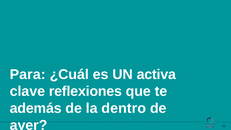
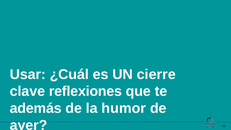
Para: Para -> Usar (28, 74)
activa: activa -> cierre (156, 74)
dentro: dentro -> humor (124, 108)
